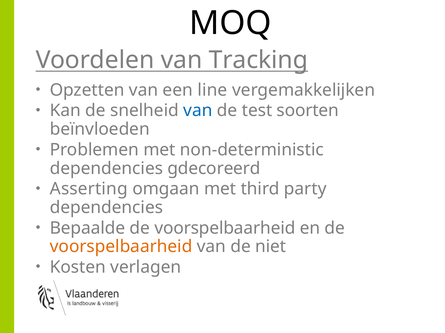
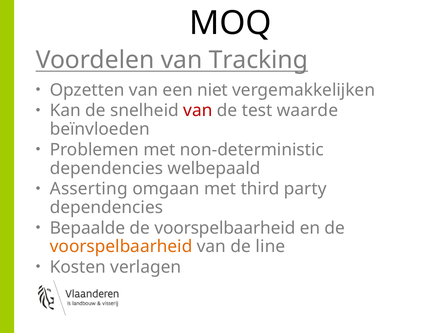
line: line -> niet (213, 90)
van colour: blue -> red (198, 111)
soorten: soorten -> waarde (308, 111)
gdecoreerd: gdecoreerd -> welbepaald (214, 169)
niet: niet -> line (270, 247)
